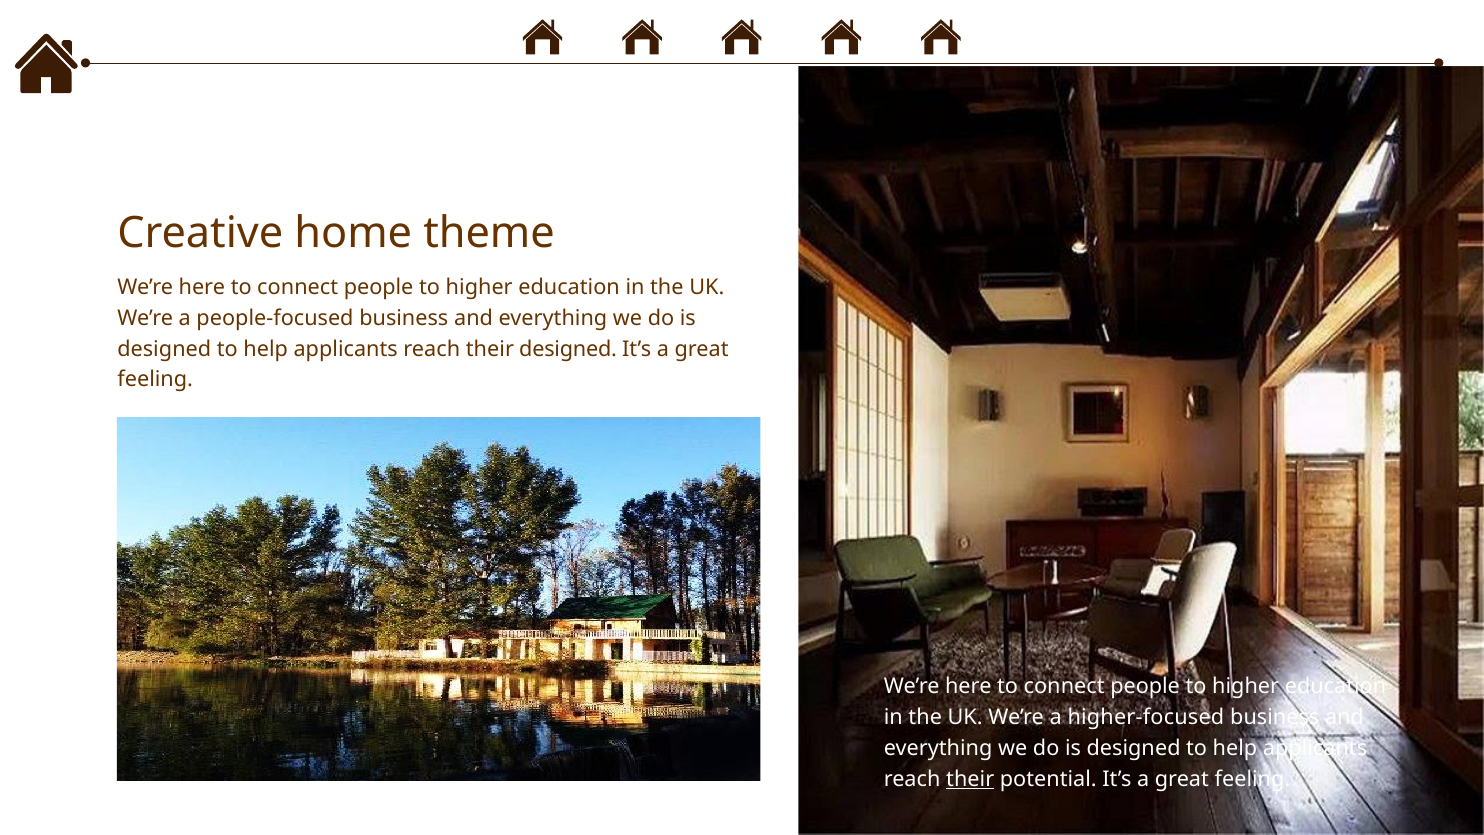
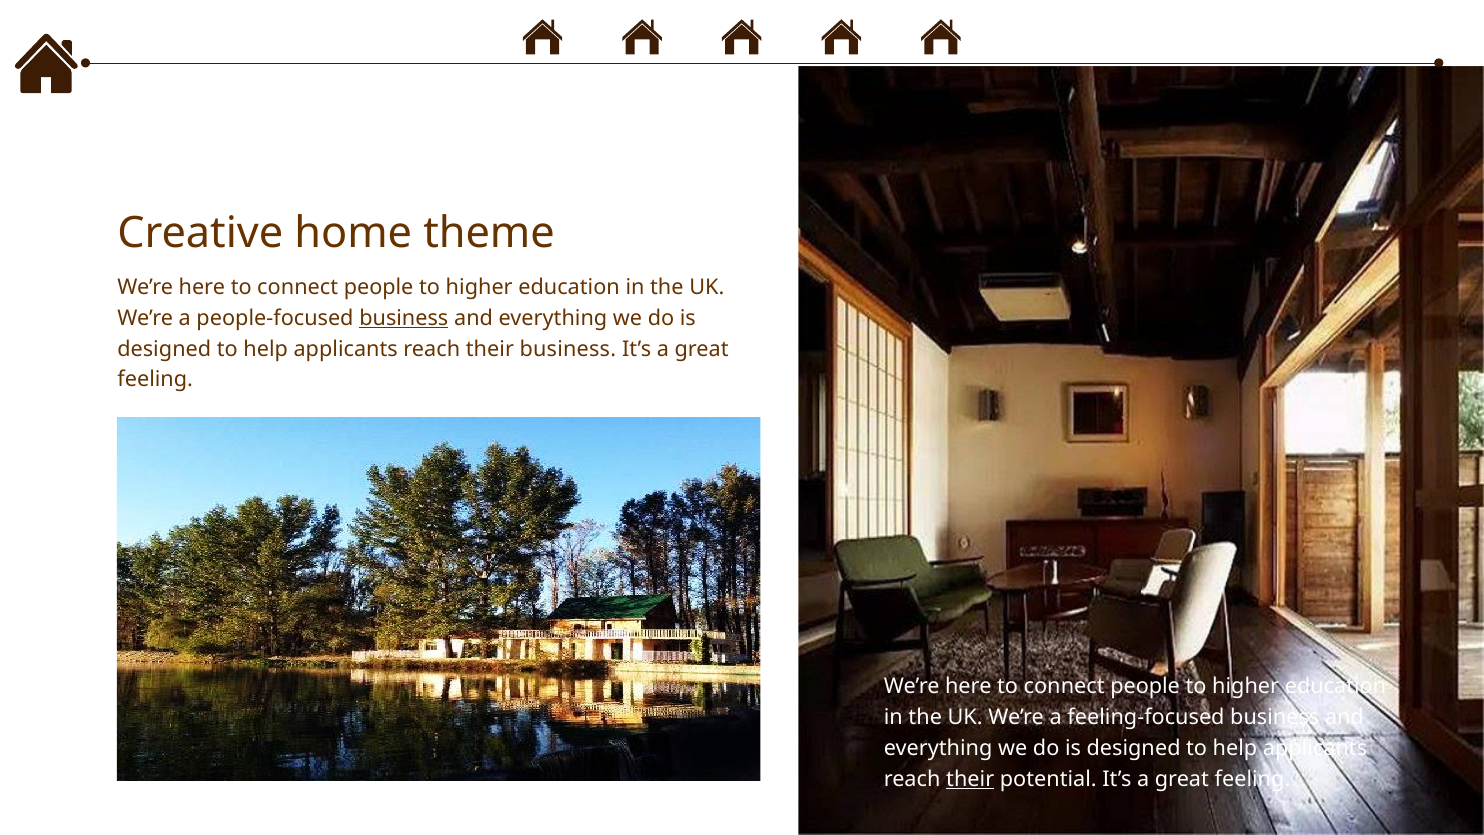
business underline: none -> present (404, 318)
their designed: designed -> business (568, 349)
higher-focused: higher-focused -> feeling-focused (1146, 717)
